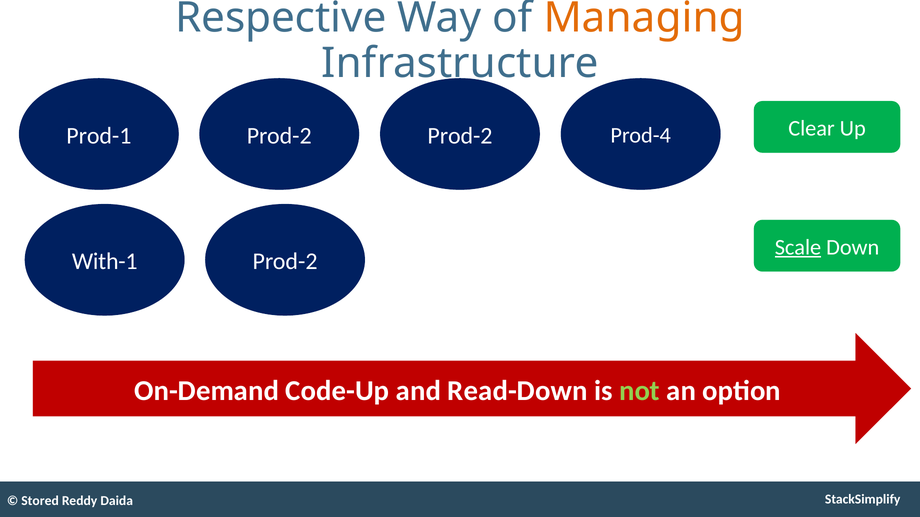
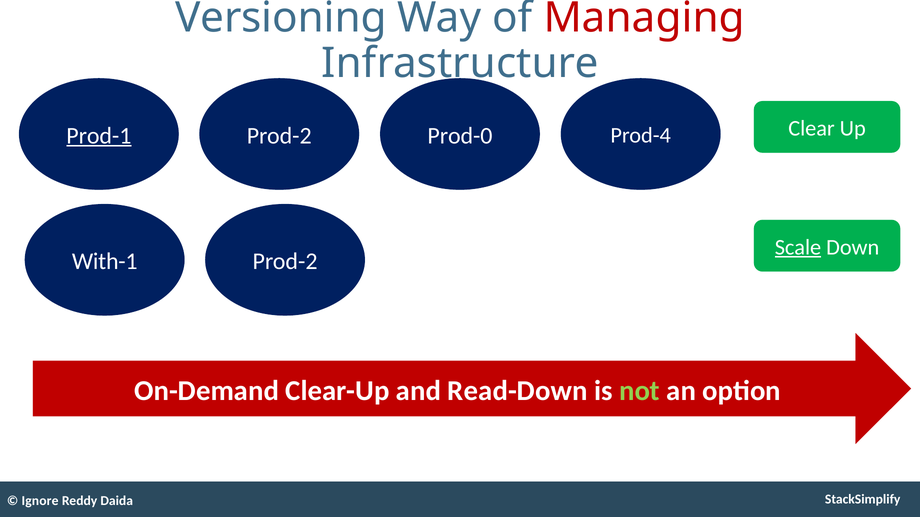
Respective: Respective -> Versioning (281, 18)
Managing colour: orange -> red (644, 18)
Prod-1 underline: none -> present (99, 136)
Prod-2 Prod-2: Prod-2 -> Prod-0 (460, 136)
Code-Up: Code-Up -> Clear-Up (337, 391)
Stored: Stored -> Ignore (40, 501)
